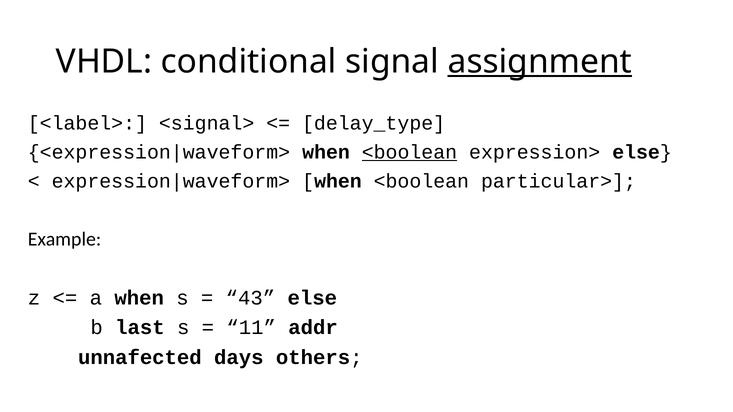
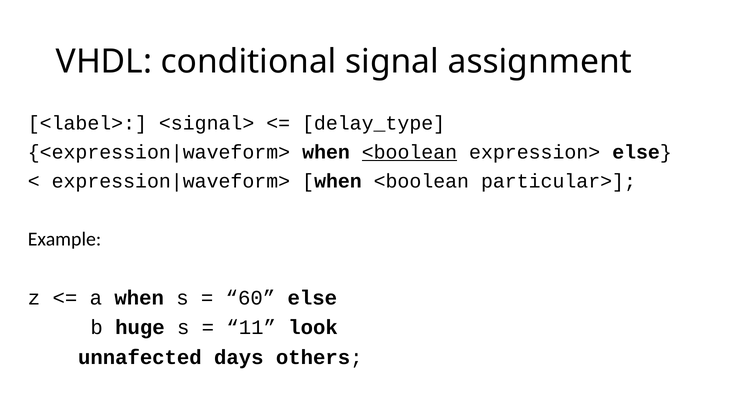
assignment underline: present -> none (540, 62)
43: 43 -> 60 (250, 298)
last: last -> huge (140, 328)
addr: addr -> look (313, 328)
